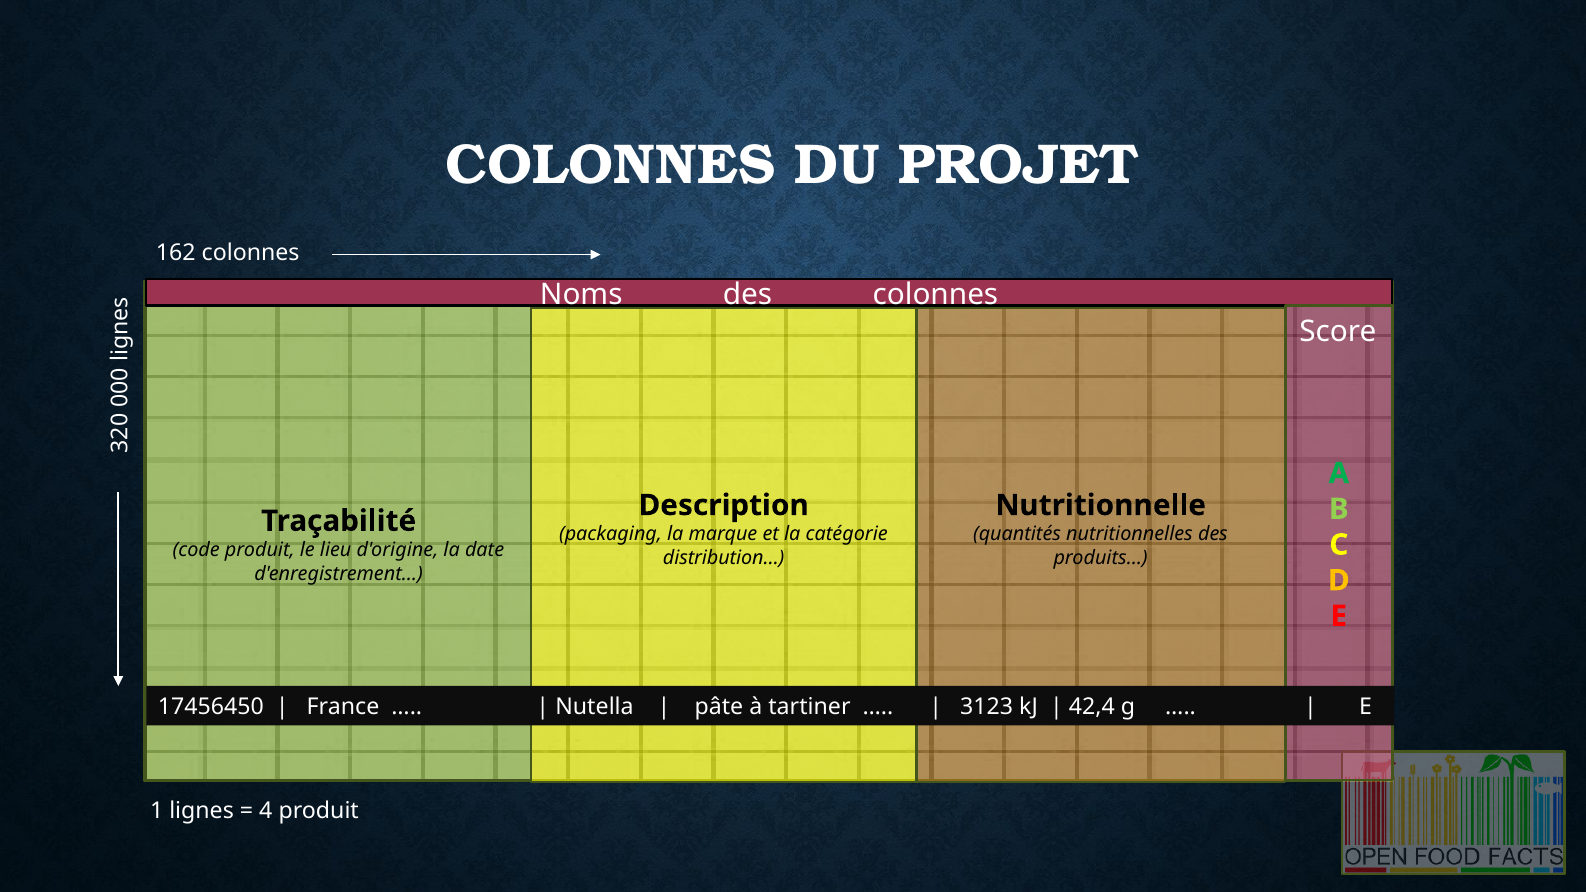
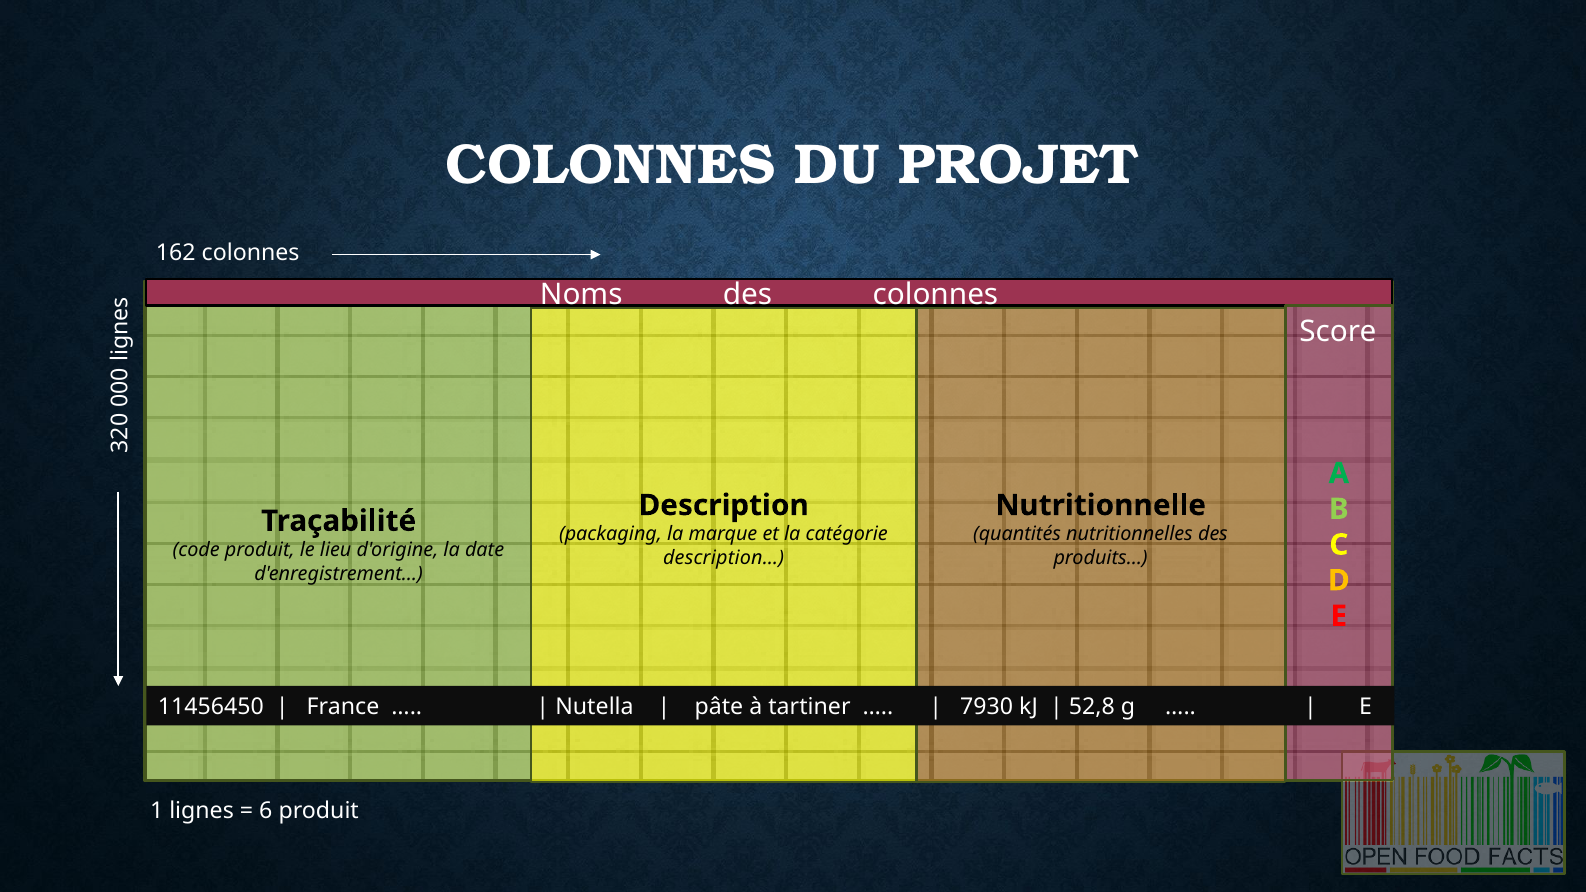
distribution…: distribution… -> description… (724, 558)
17456450: 17456450 -> 11456450 (211, 707)
3123: 3123 -> 7930 (987, 707)
42,4: 42,4 -> 52,8 (1092, 707)
4: 4 -> 6 (266, 811)
